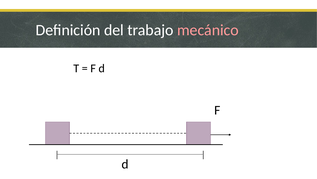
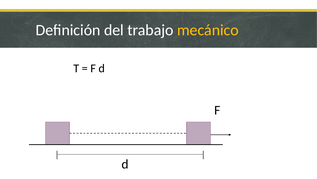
mecánico colour: pink -> yellow (208, 30)
